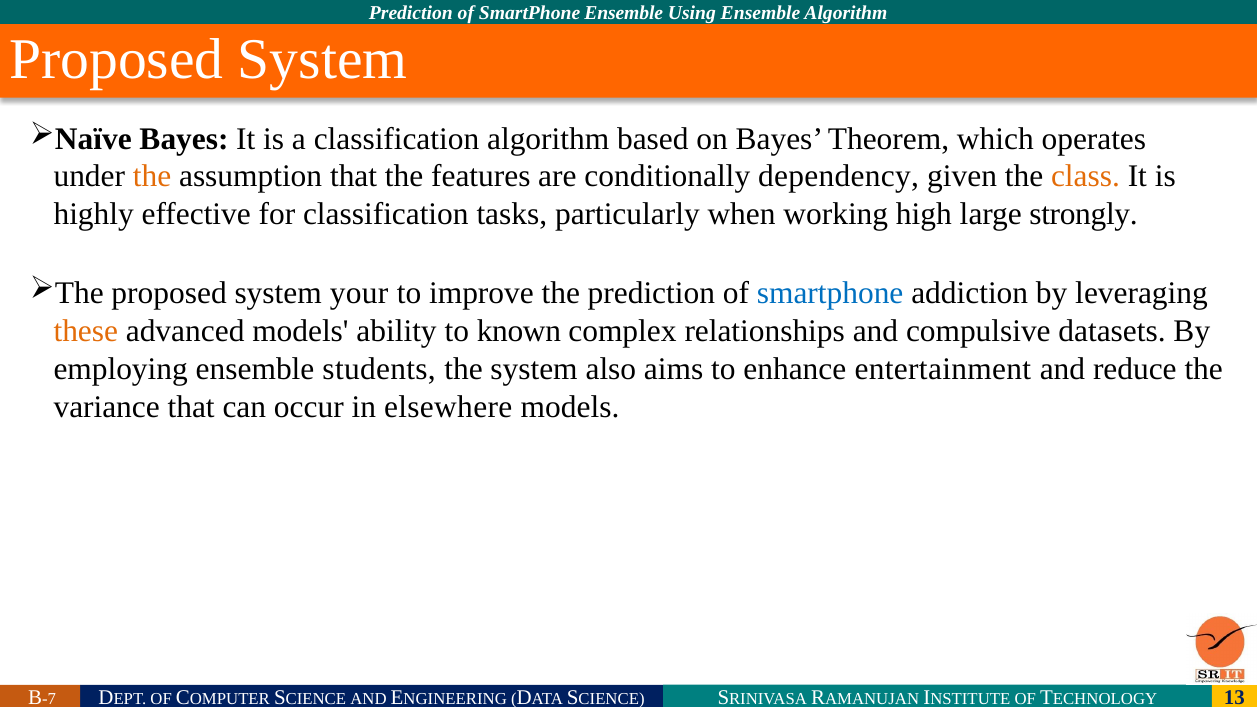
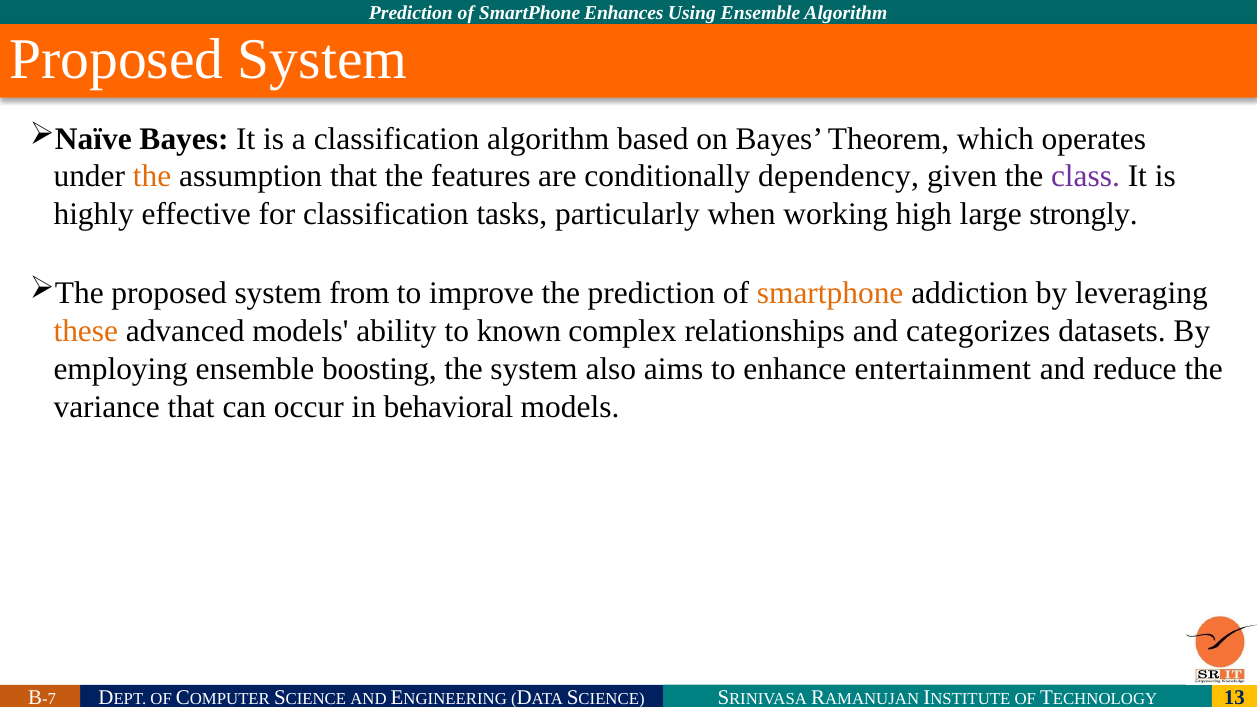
Ensemble: Ensemble -> Enhances (624, 13)
class colour: orange -> purple (1086, 177)
your: your -> from (359, 294)
smartphone colour: blue -> orange (830, 294)
compulsive: compulsive -> categorizes (978, 331)
students: students -> boosting (379, 369)
elsewhere: elsewhere -> behavioral (449, 407)
